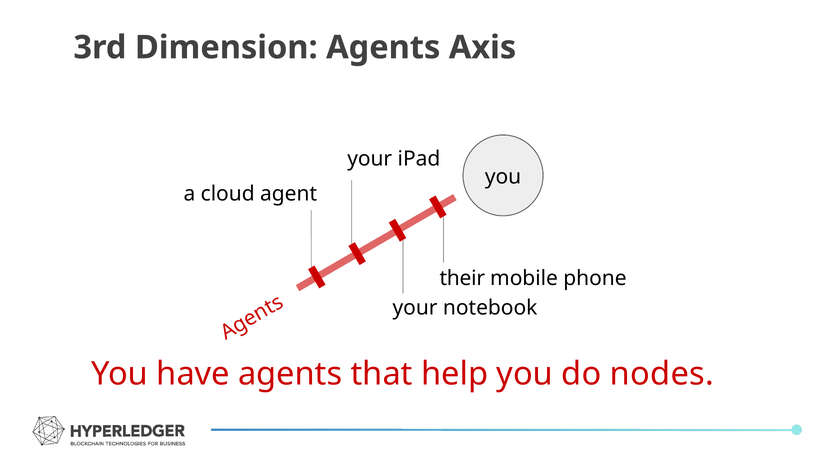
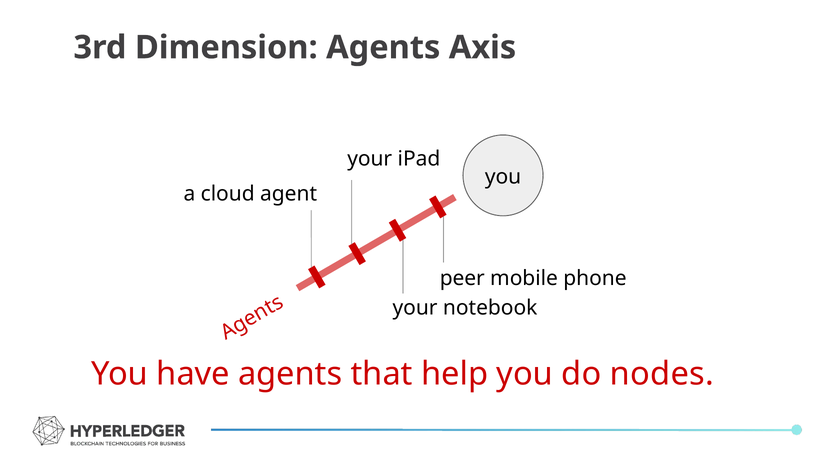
their: their -> peer (462, 278)
